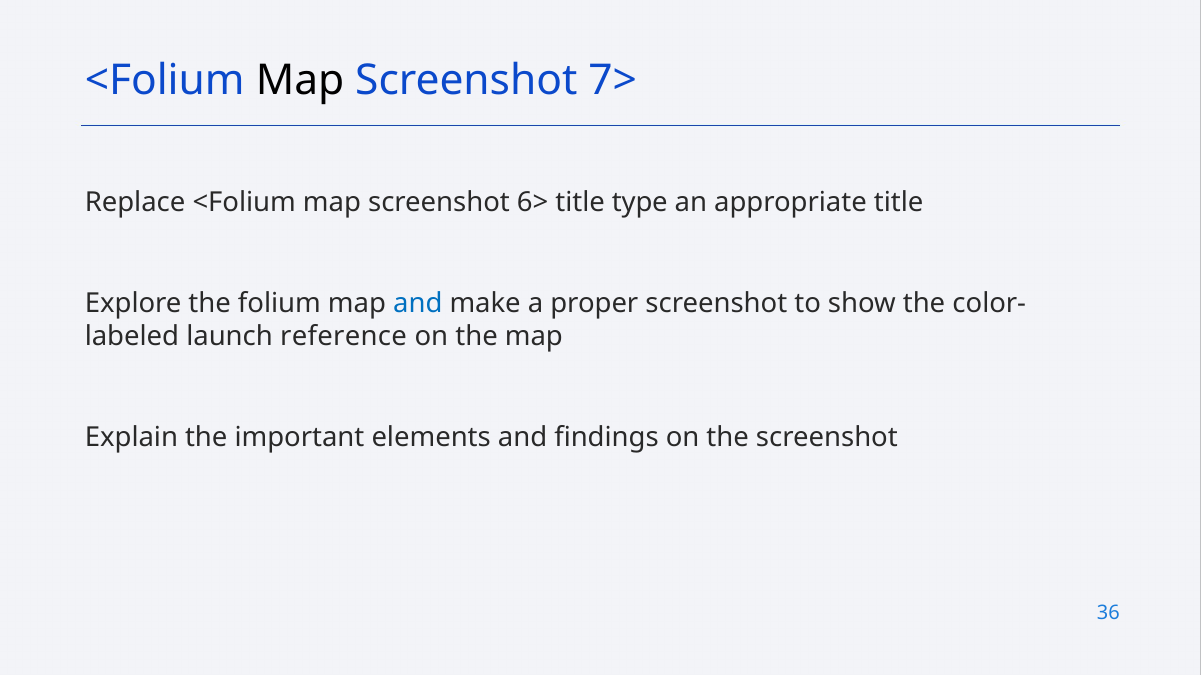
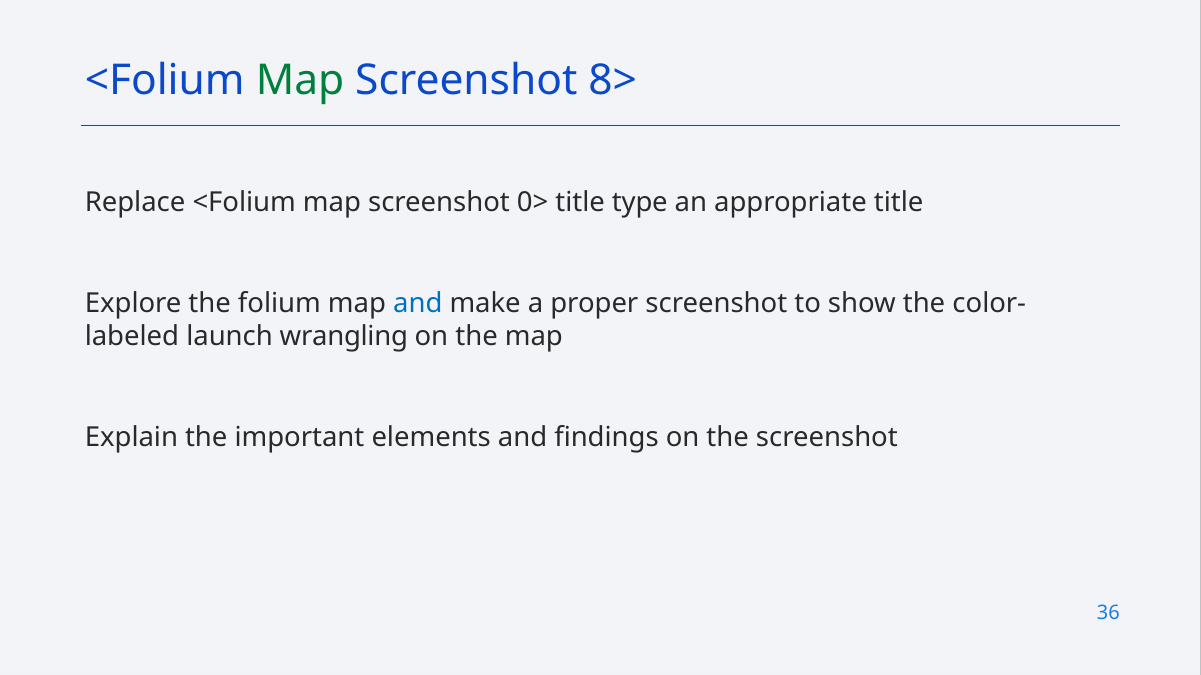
Map colour: black -> green (300, 80)
7>: 7> -> 8> (613, 80)
6>: 6> -> 0> (533, 203)
reference: reference -> wrangling (344, 337)
